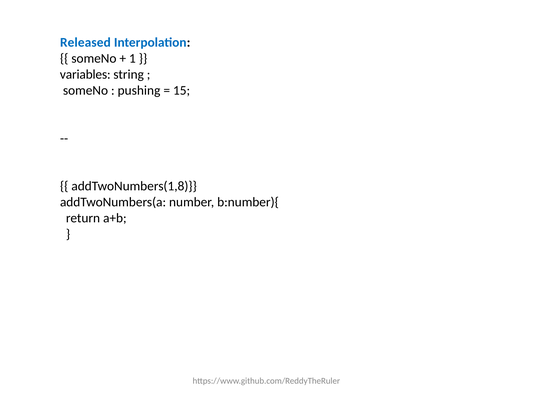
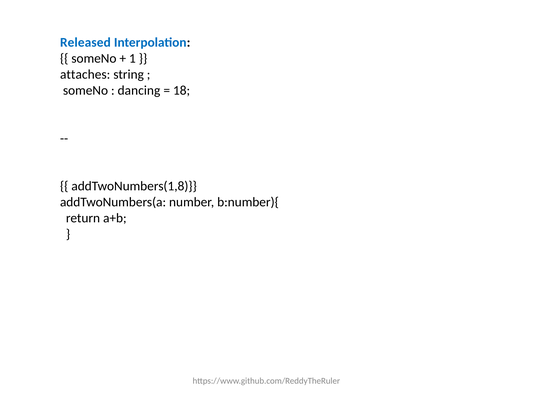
variables: variables -> attaches (85, 75)
pushing: pushing -> dancing (139, 91)
15: 15 -> 18 (182, 91)
